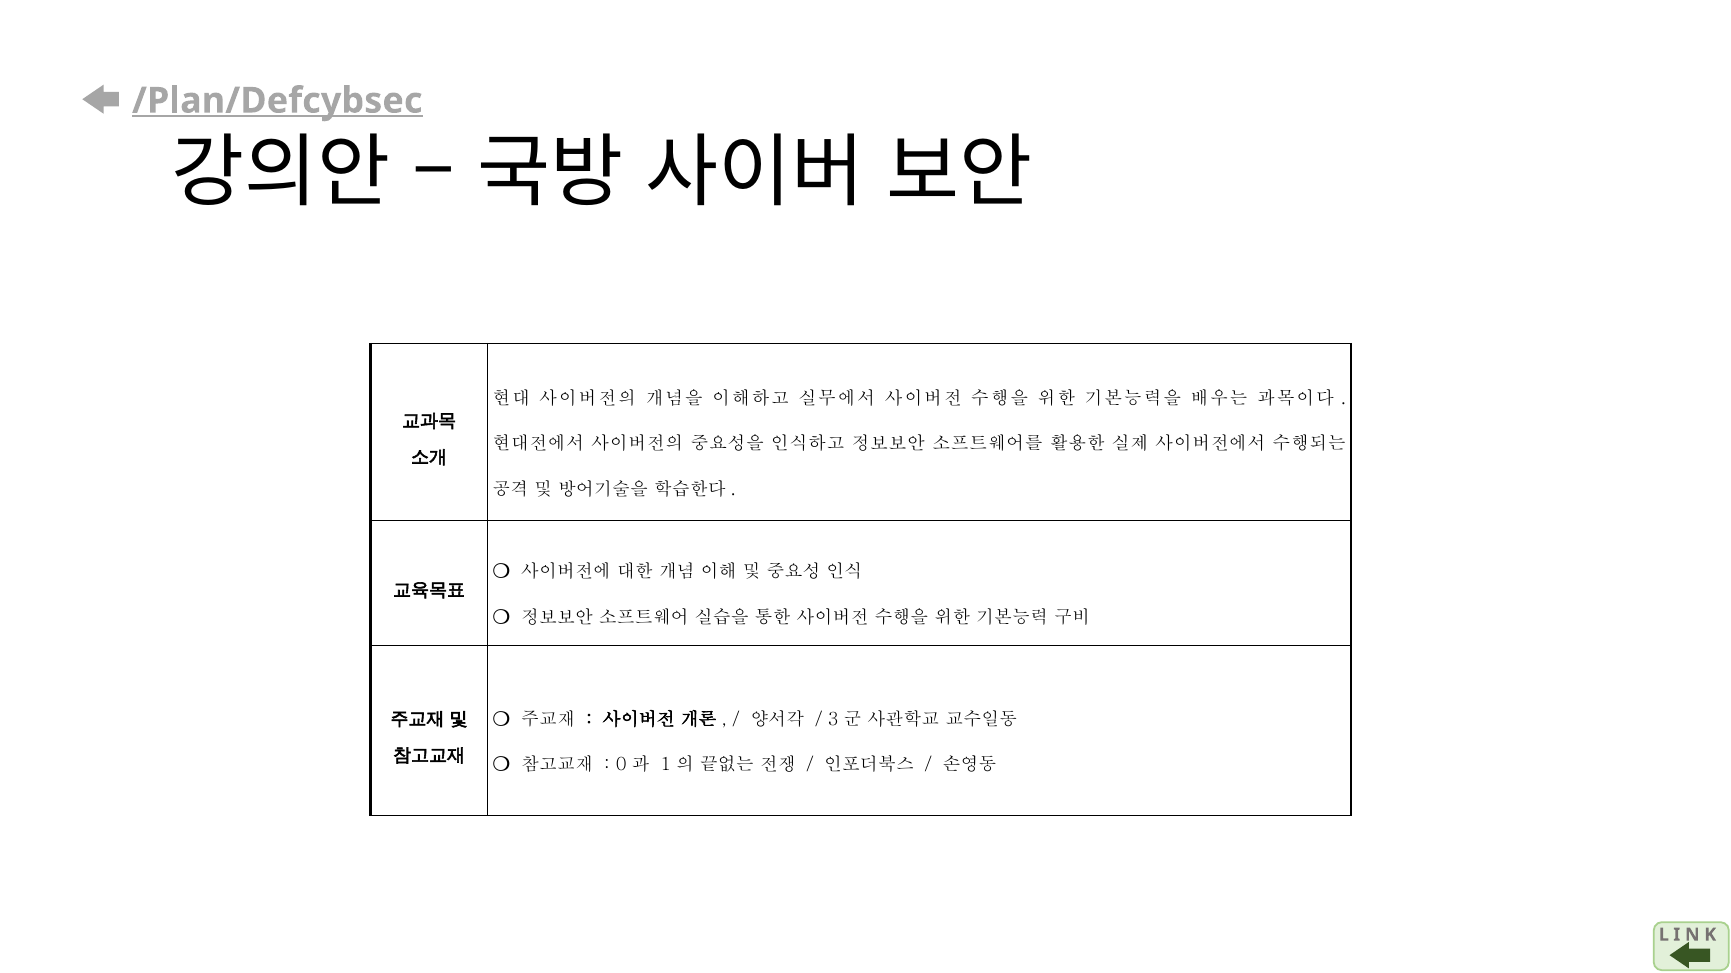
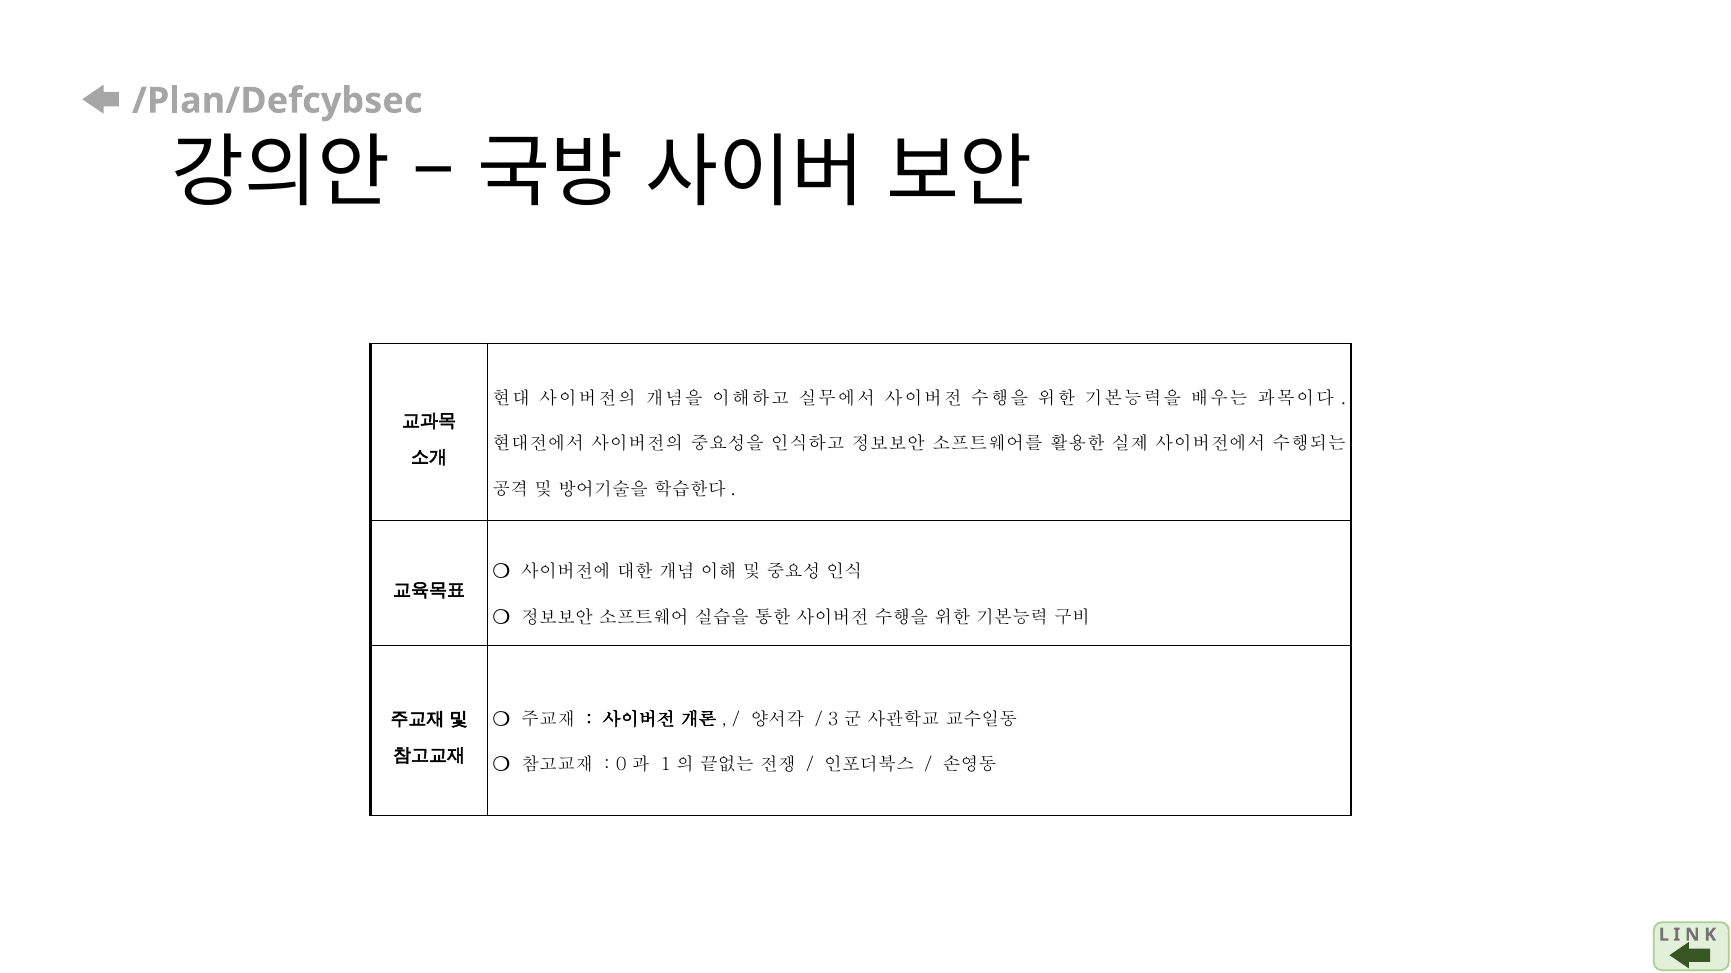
/Plan/Defcybsec underline: present -> none (277, 101)
